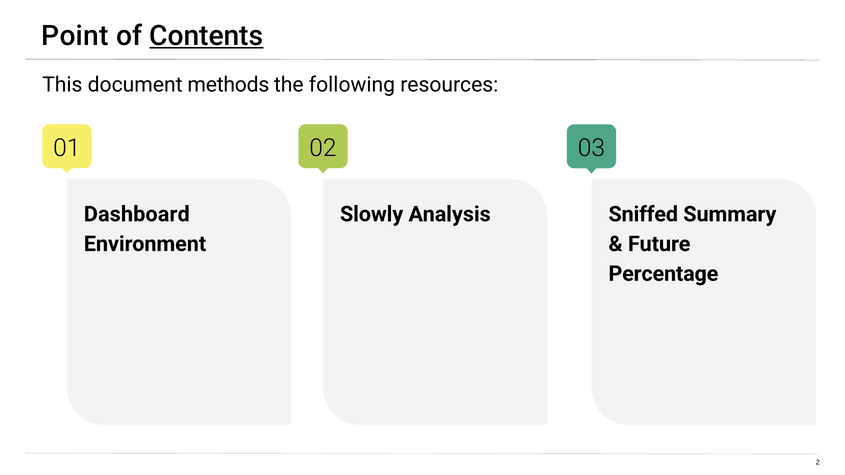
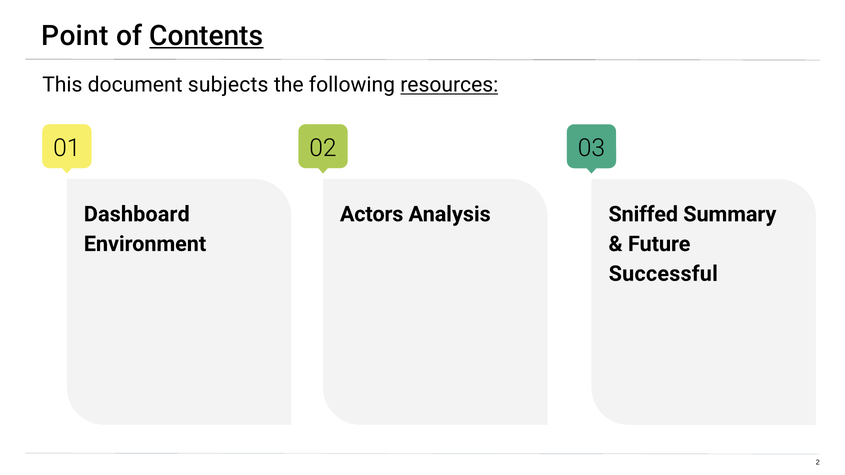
methods: methods -> subjects (228, 85)
resources underline: none -> present (449, 85)
Slowly: Slowly -> Actors (372, 214)
Percentage: Percentage -> Successful (663, 274)
